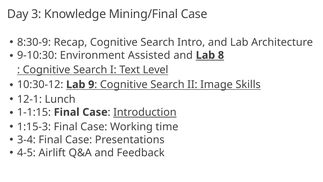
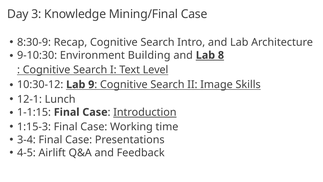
Assisted: Assisted -> Building (149, 55)
